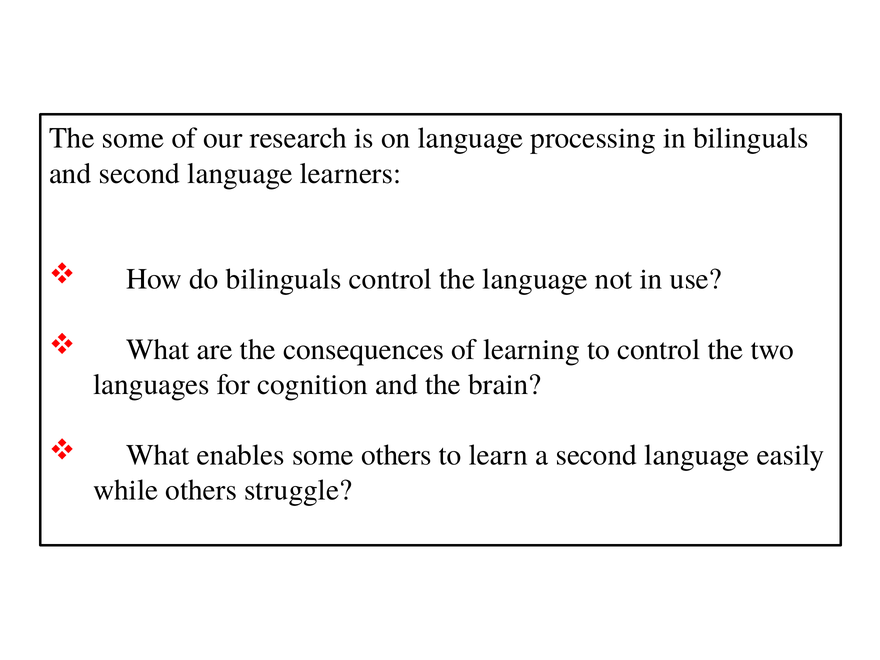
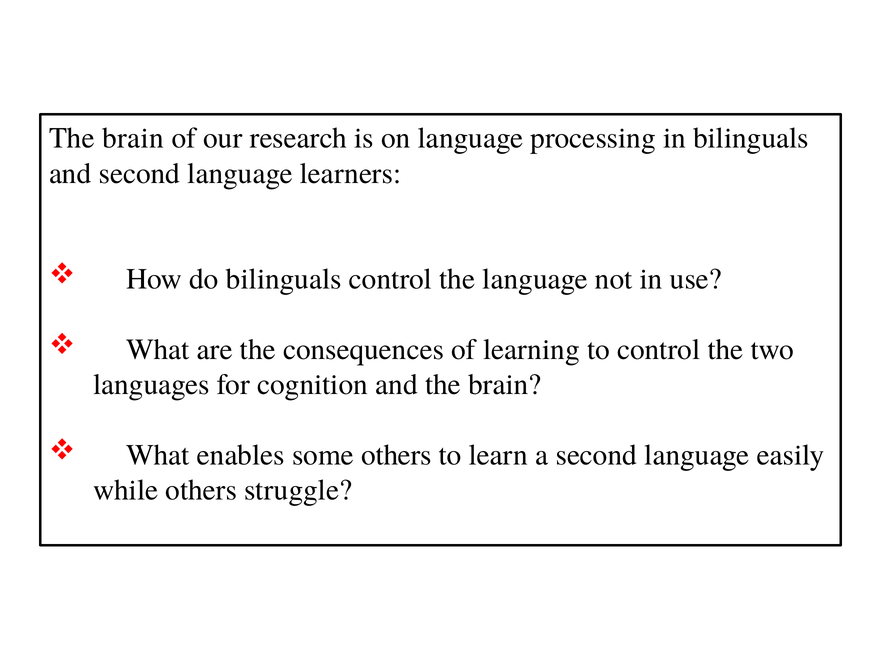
some: some -> brain (133, 138)
